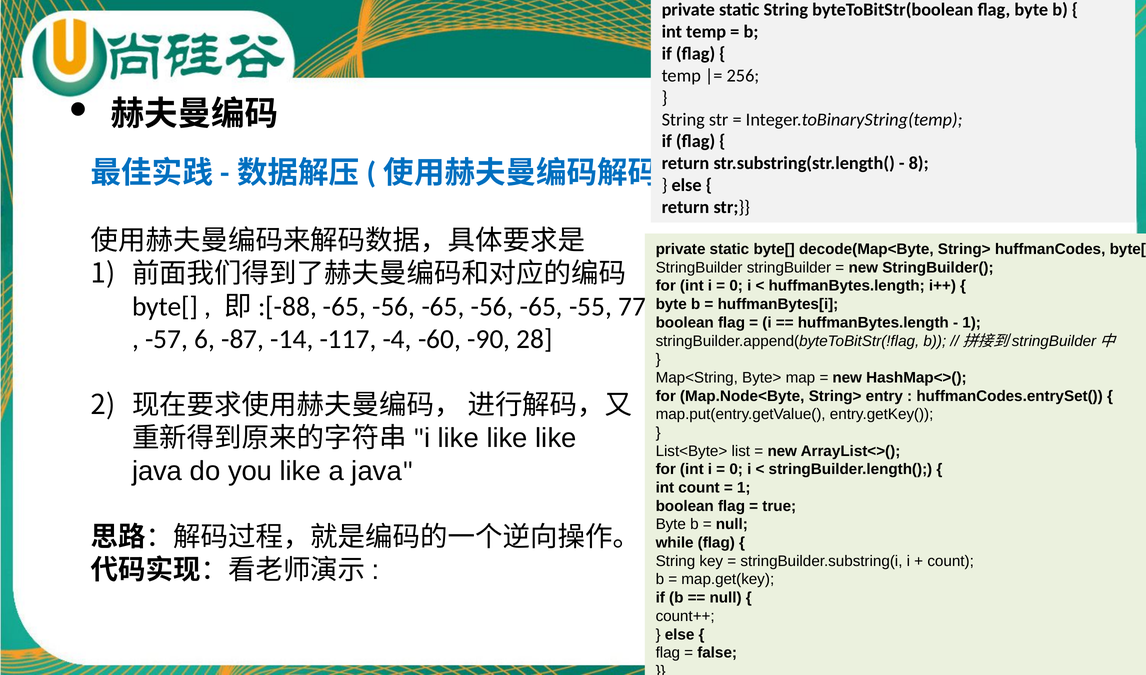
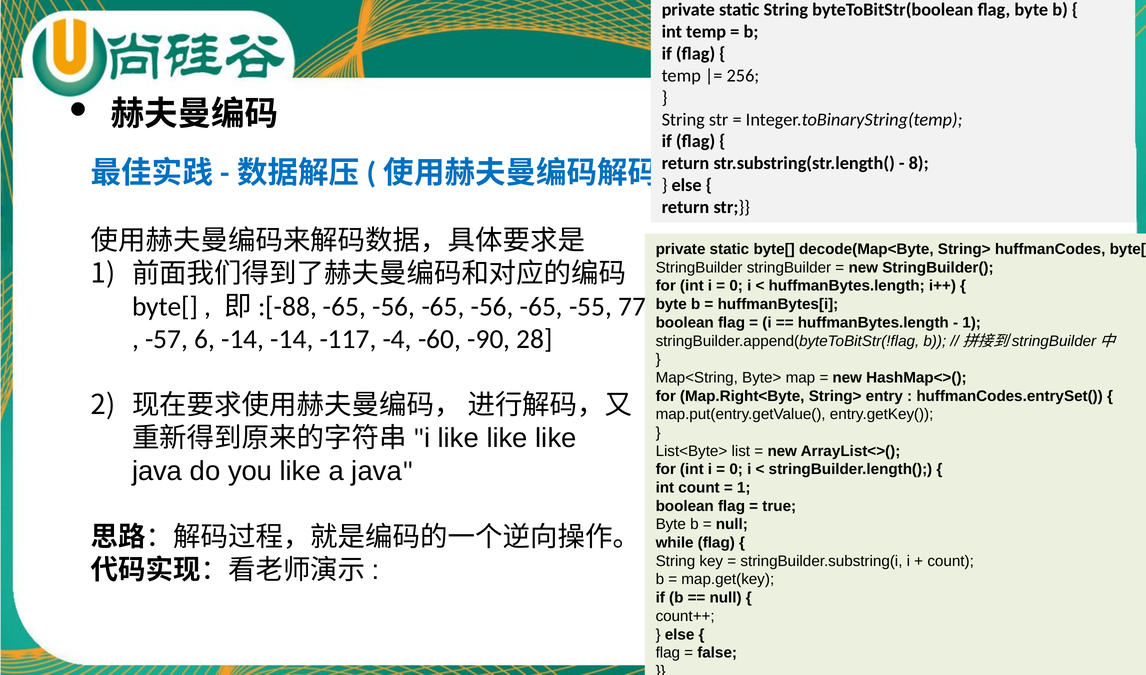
6 -87: -87 -> -14 (243, 339)
Map.Node<Byte: Map.Node<Byte -> Map.Right<Byte (742, 396)
